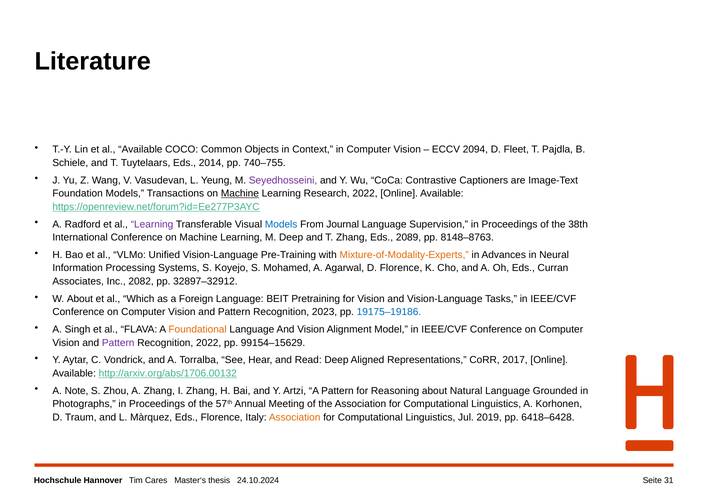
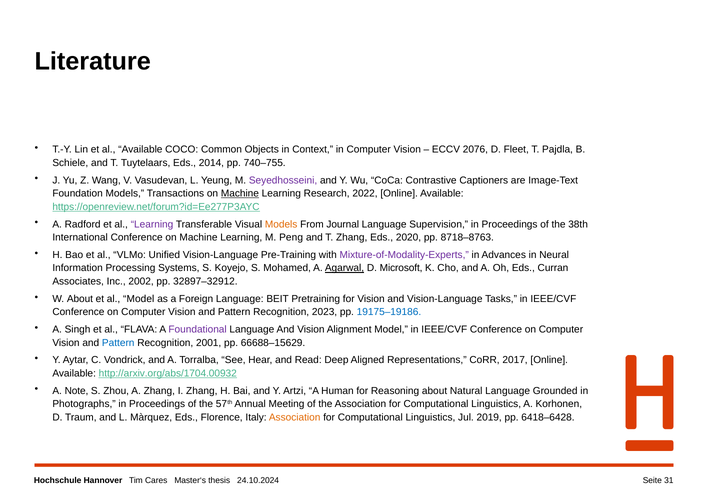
2094: 2094 -> 2076 (475, 150)
Models colour: blue -> orange (281, 224)
M Deep: Deep -> Peng (291, 237)
2089: 2089 -> 2020 (409, 237)
8148–8763: 8148–8763 -> 8718–8763 (467, 237)
Mixture-of-Modality-Experts colour: orange -> purple (404, 255)
Agarwal underline: none -> present (345, 268)
D Florence: Florence -> Microsoft (401, 268)
2082: 2082 -> 2002 (141, 281)
al Which: Which -> Model (139, 299)
Foundational colour: orange -> purple (198, 329)
Pattern colour: purple -> blue (118, 343)
Recognition 2022: 2022 -> 2001 (209, 343)
99154–15629: 99154–15629 -> 66688–15629 (273, 343)
http://arxiv.org/abs/1706.00132: http://arxiv.org/abs/1706.00132 -> http://arxiv.org/abs/1704.00932 (168, 373)
A Pattern: Pattern -> Human (337, 391)
